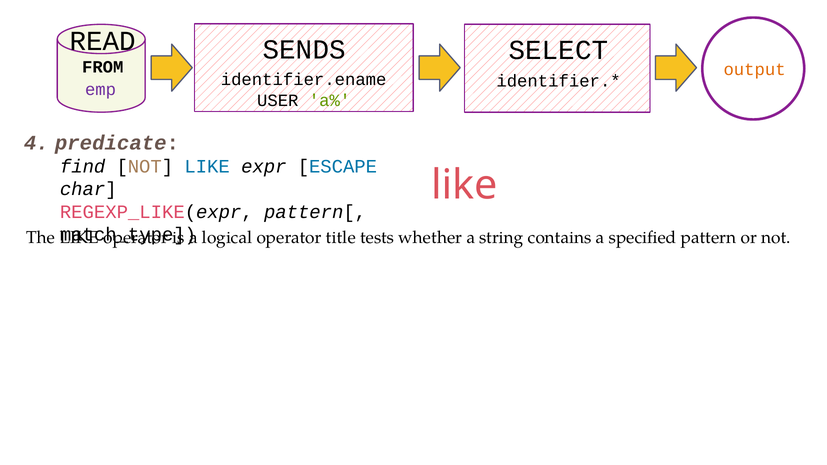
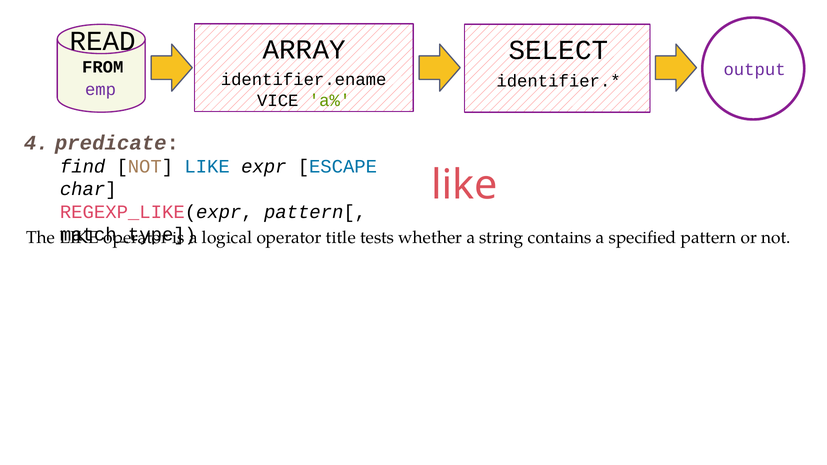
SENDS: SENDS -> ARRAY (304, 50)
output colour: orange -> purple (755, 70)
USER: USER -> VICE (278, 100)
